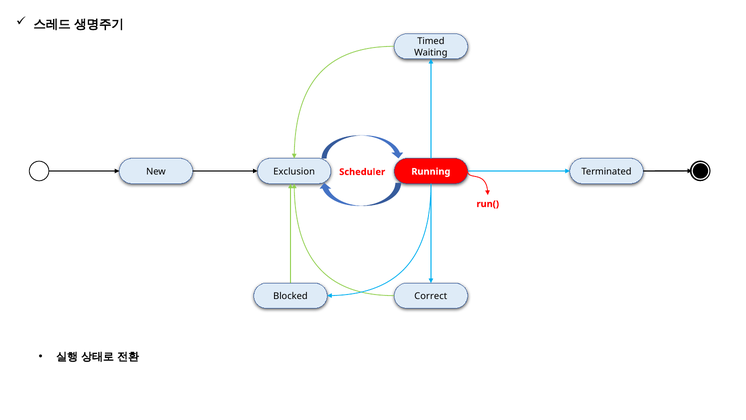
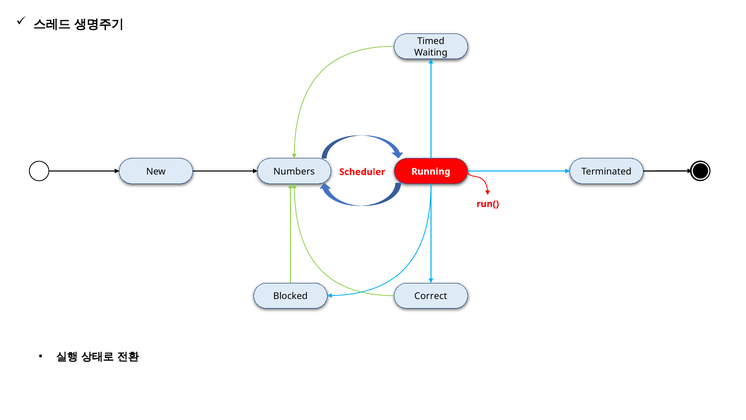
Exclusion: Exclusion -> Numbers (294, 171)
